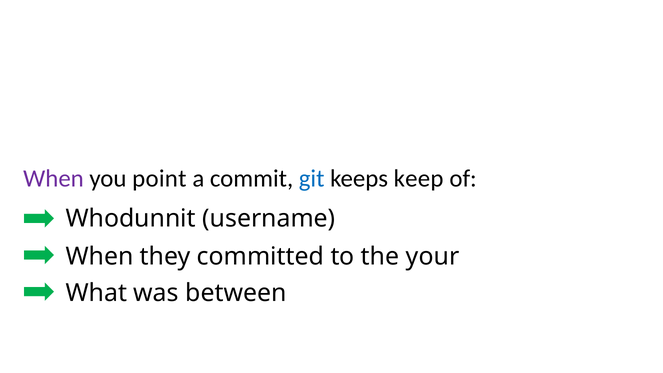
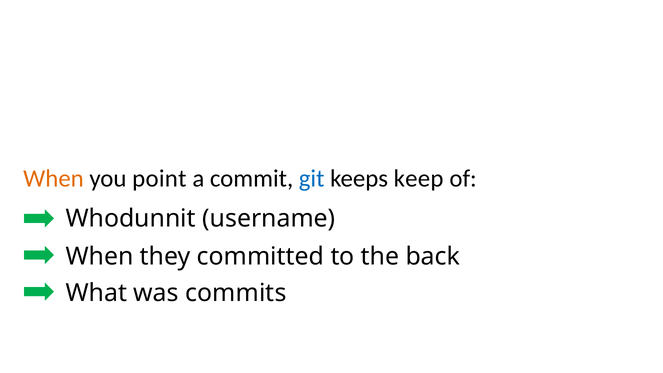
When colour: purple -> orange (54, 179)
your: your -> back (433, 257)
between: between -> commits (236, 293)
